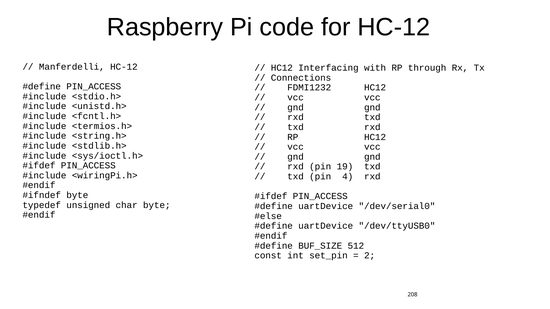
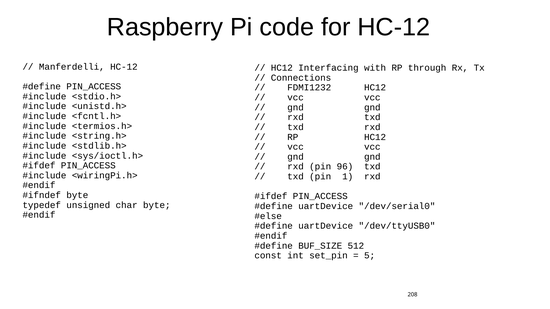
19: 19 -> 96 (345, 167)
4: 4 -> 1 (348, 177)
2: 2 -> 5 (370, 256)
